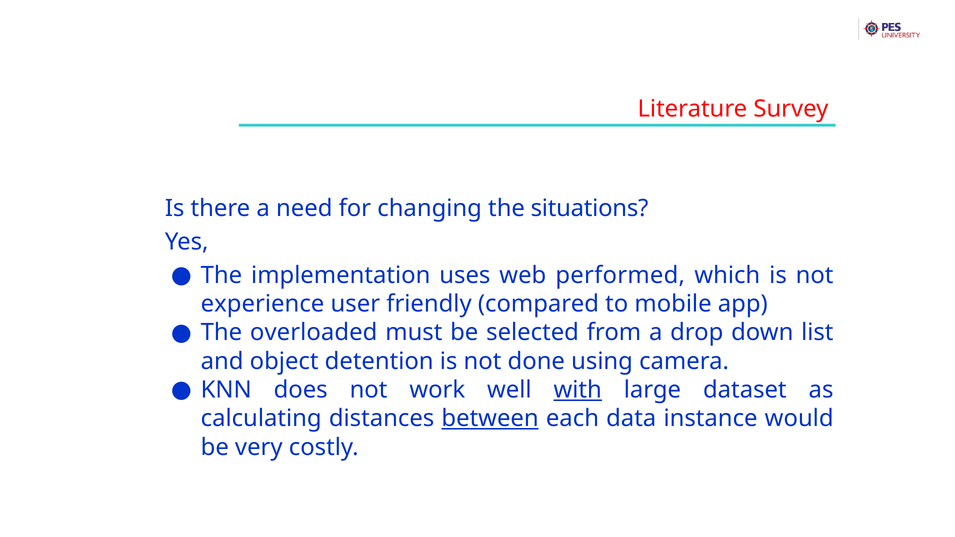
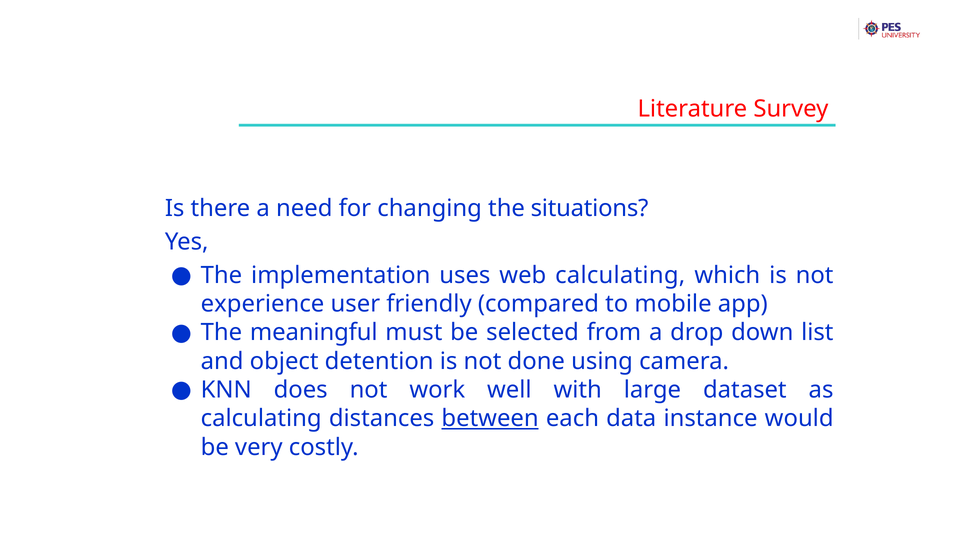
web performed: performed -> calculating (620, 275)
overloaded: overloaded -> meaningful (314, 333)
with underline: present -> none (578, 390)
